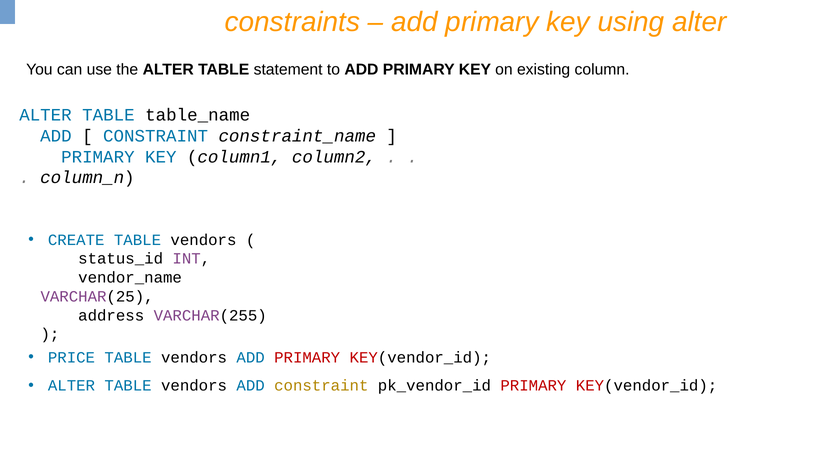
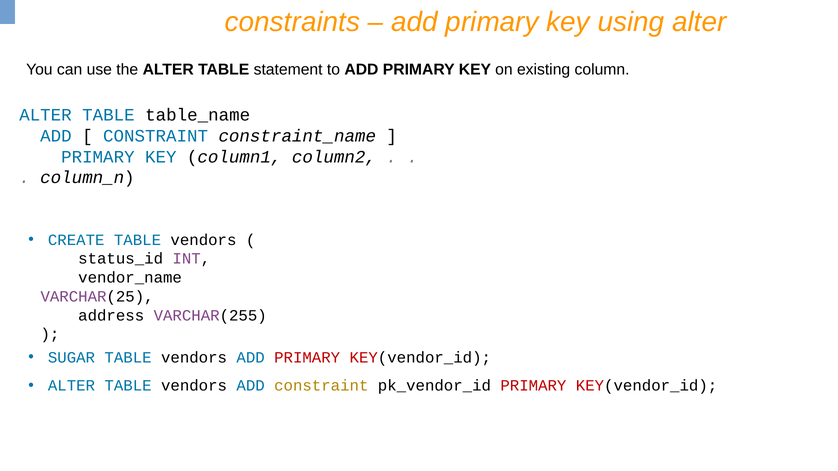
PRICE: PRICE -> SUGAR (71, 358)
